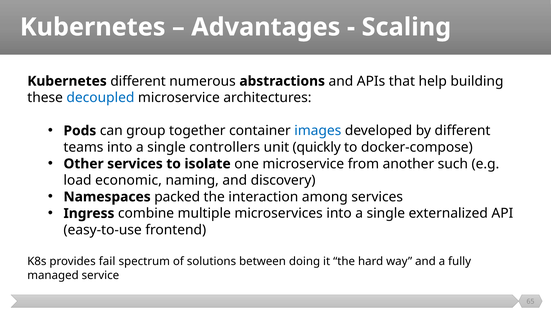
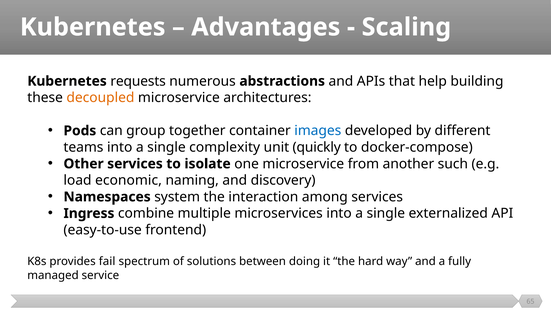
Kubernetes different: different -> requests (138, 81)
decoupled colour: blue -> orange (100, 98)
controllers: controllers -> complexity (225, 147)
packed: packed -> system (177, 197)
